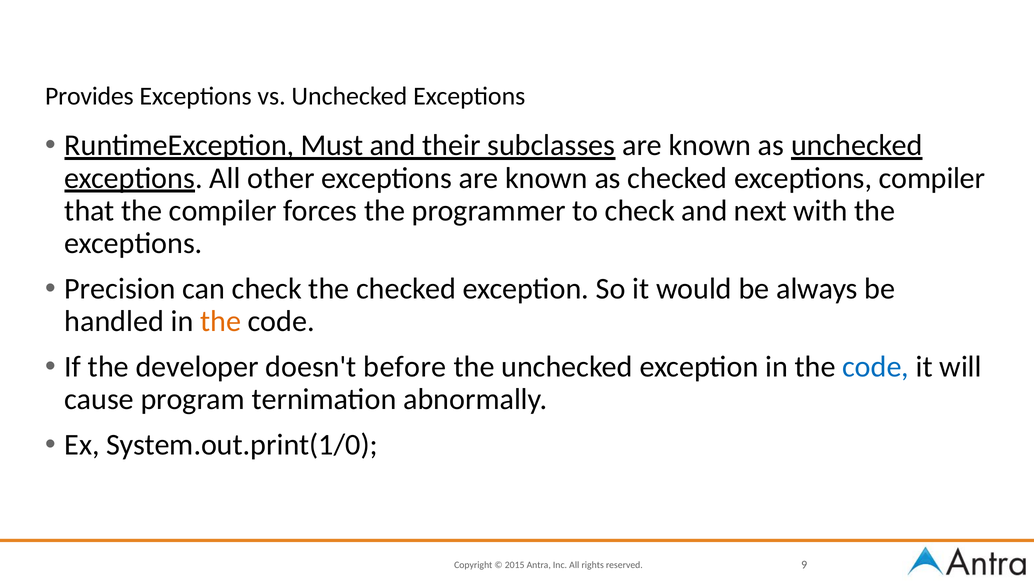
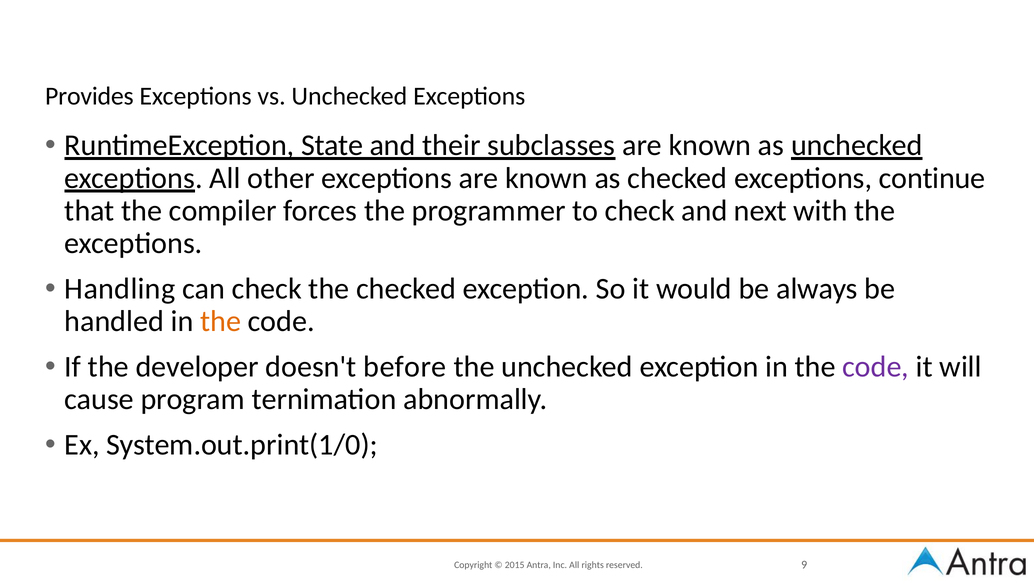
Must: Must -> State (332, 145)
exceptions compiler: compiler -> continue (932, 178)
Precision: Precision -> Handling (120, 289)
code colour: blue -> purple (876, 367)
